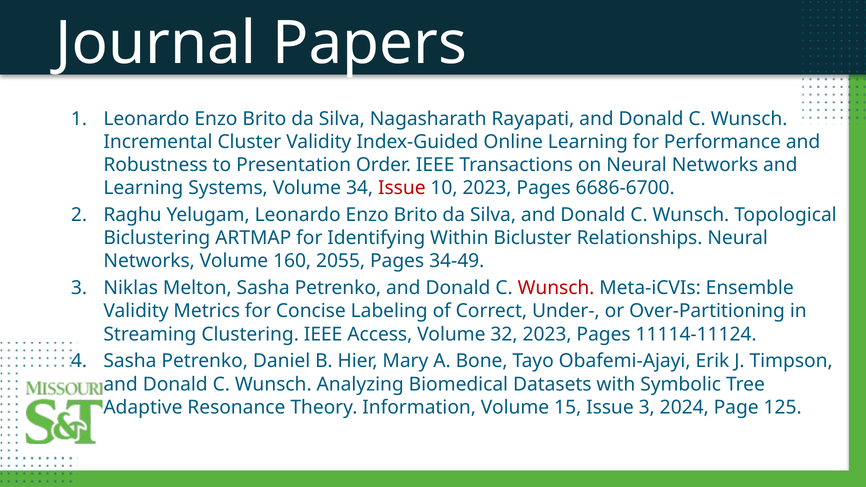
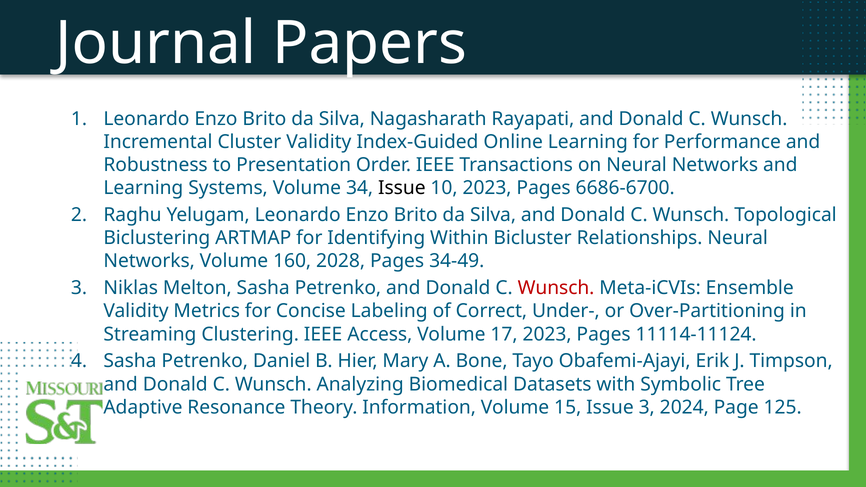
Issue colour: red -> black (402, 188)
2055: 2055 -> 2028 (341, 261)
32: 32 -> 17 (504, 334)
